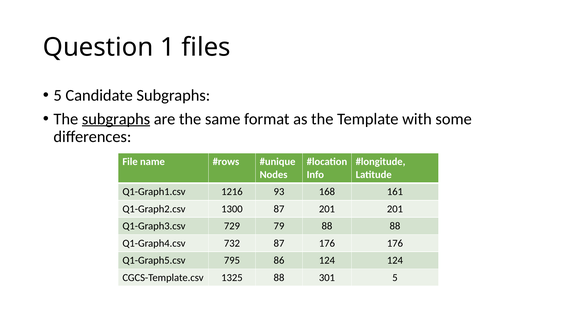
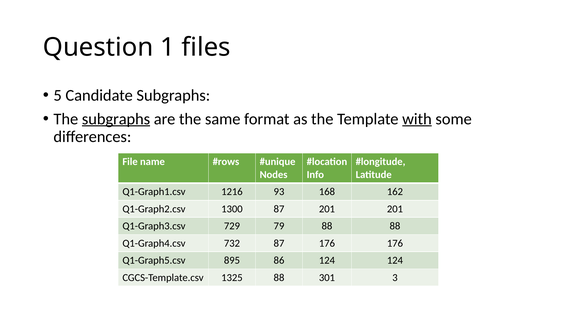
with underline: none -> present (417, 119)
161: 161 -> 162 (395, 192)
795: 795 -> 895 (232, 260)
301 5: 5 -> 3 (395, 277)
